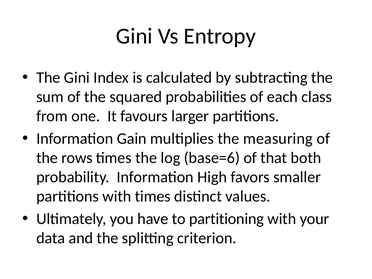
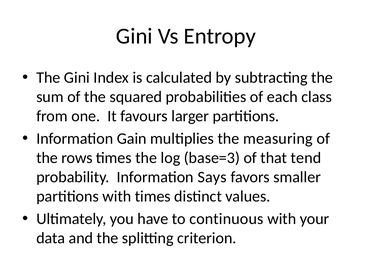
base=6: base=6 -> base=3 (212, 158)
both: both -> tend (306, 158)
High: High -> Says (212, 177)
partitioning: partitioning -> continuous (226, 219)
